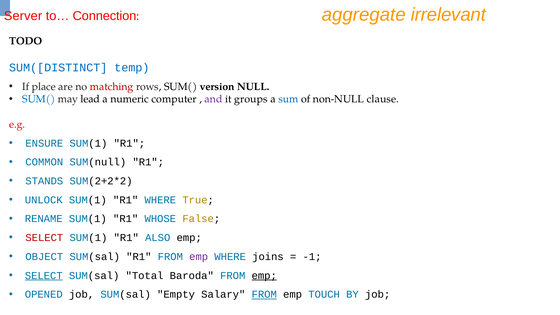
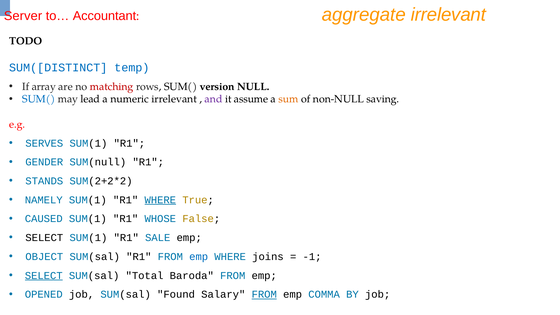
Connection: Connection -> Accountant (104, 16)
place: place -> array (44, 87)
numeric computer: computer -> irrelevant (174, 99)
groups: groups -> assume (251, 99)
sum colour: blue -> orange (288, 99)
clause: clause -> saving (383, 99)
ENSURE: ENSURE -> SERVES (44, 143)
COMMON: COMMON -> GENDER (44, 162)
UNLOCK: UNLOCK -> NAMELY (44, 200)
WHERE underline: none -> present (160, 200)
RENAME: RENAME -> CAUSED (44, 219)
SELECT colour: red -> black (44, 238)
ALSO: ALSO -> SALE (158, 238)
emp colour: purple -> blue (199, 257)
emp underline: present -> none (264, 276)
Empty: Empty -> Found (176, 294)
TOUCH: TOUCH -> COMMA (324, 294)
